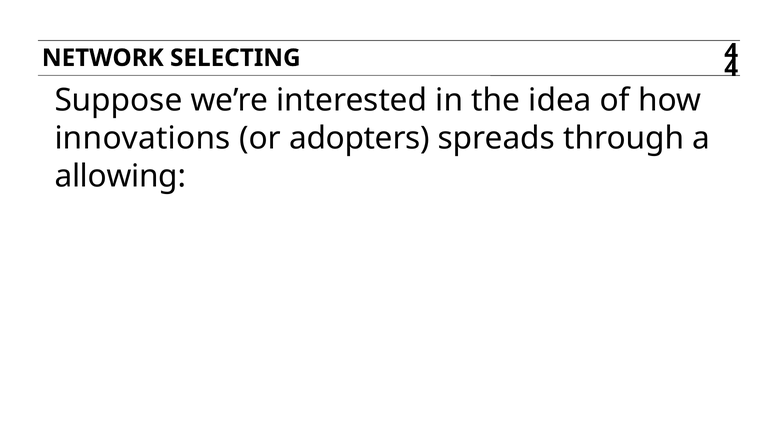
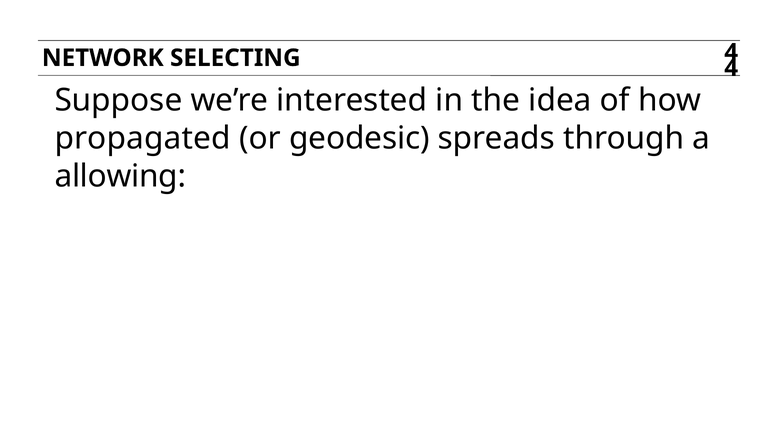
innovations: innovations -> propagated (143, 138)
adopters: adopters -> geodesic (359, 138)
